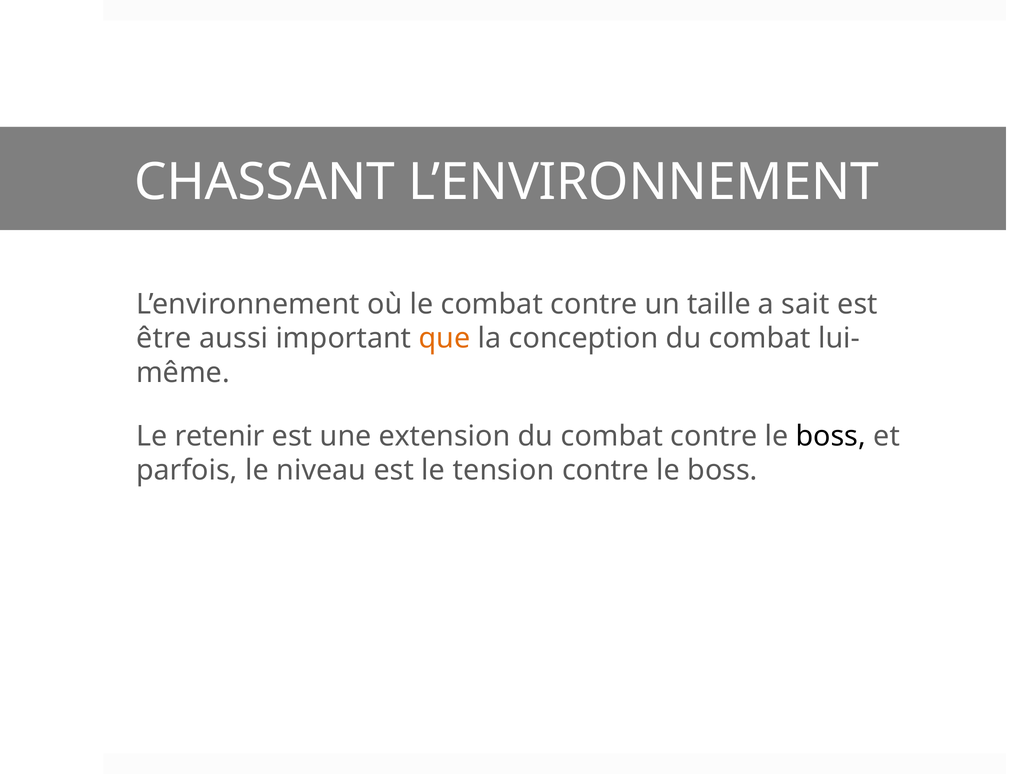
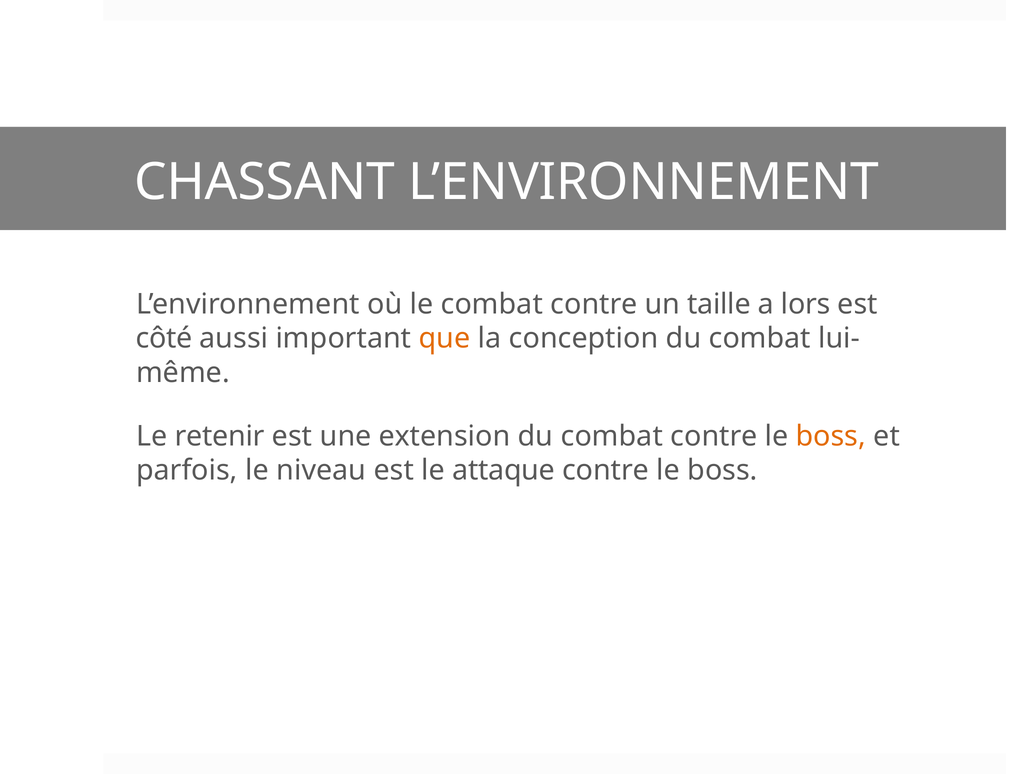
sait: sait -> lors (806, 304)
être: être -> côté (164, 339)
boss colour: black -> orange (831, 436)
tension: tension -> attaque (504, 470)
